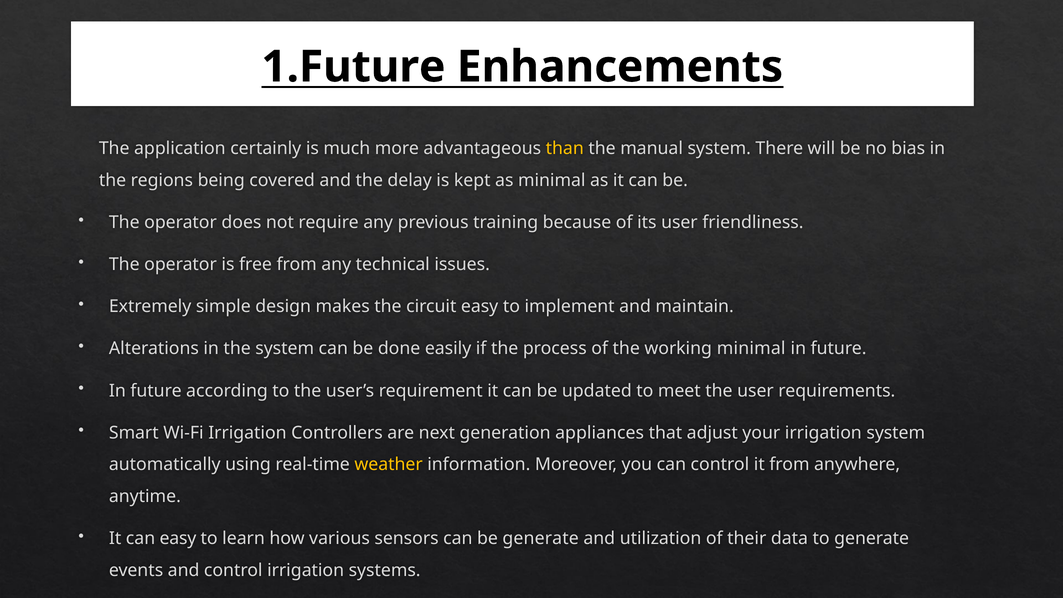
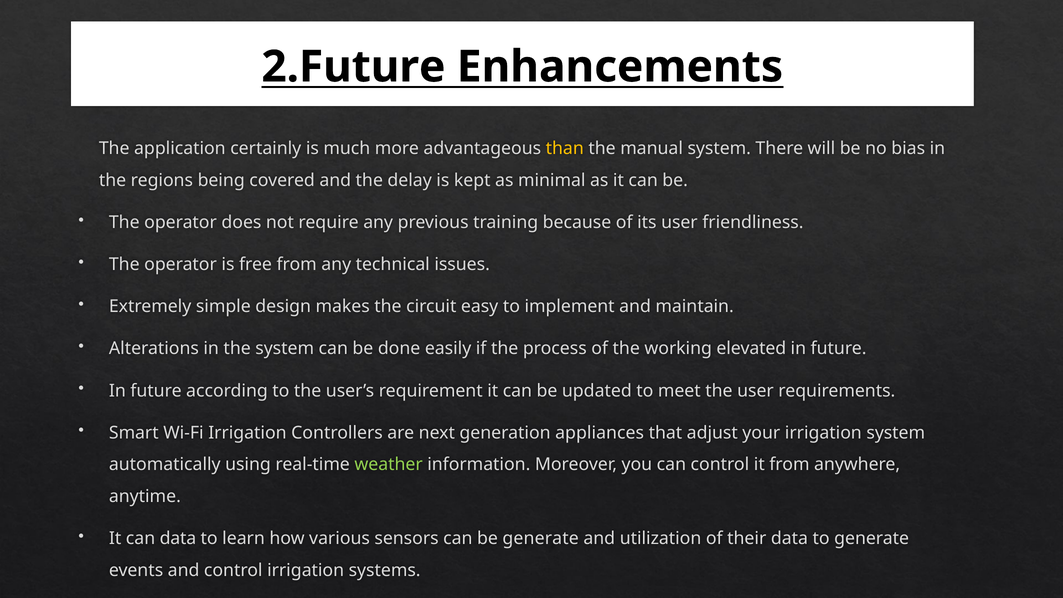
1.Future: 1.Future -> 2.Future (353, 67)
working minimal: minimal -> elevated (751, 349)
weather colour: yellow -> light green (389, 465)
can easy: easy -> data (178, 538)
